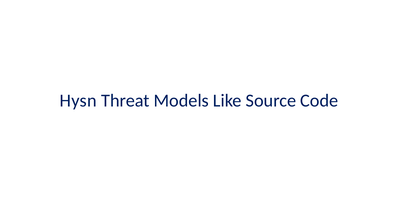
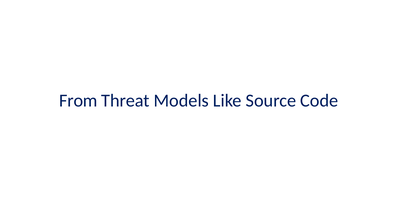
Hysn: Hysn -> From (78, 101)
